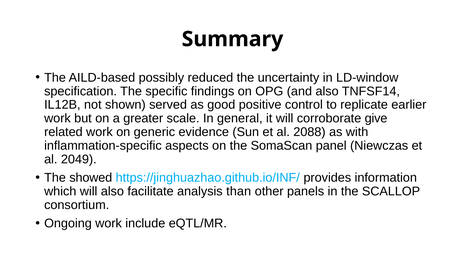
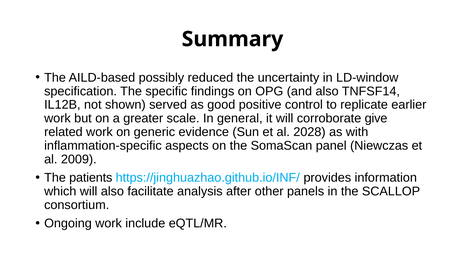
2088: 2088 -> 2028 (309, 132)
2049: 2049 -> 2009 (79, 159)
showed: showed -> patients (91, 177)
than: than -> after (239, 191)
